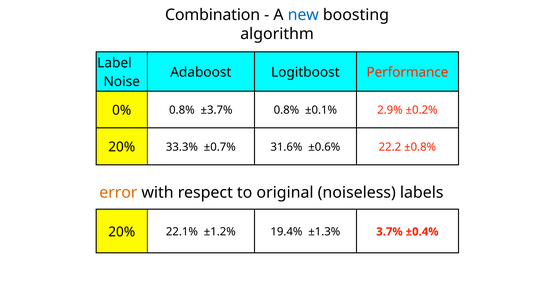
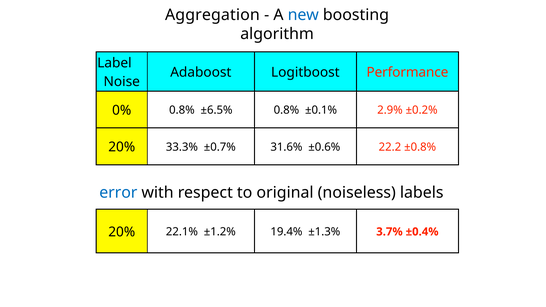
Combination: Combination -> Aggregation (212, 15)
±3.7%: ±3.7% -> ±6.5% (217, 110)
error colour: orange -> blue (118, 193)
